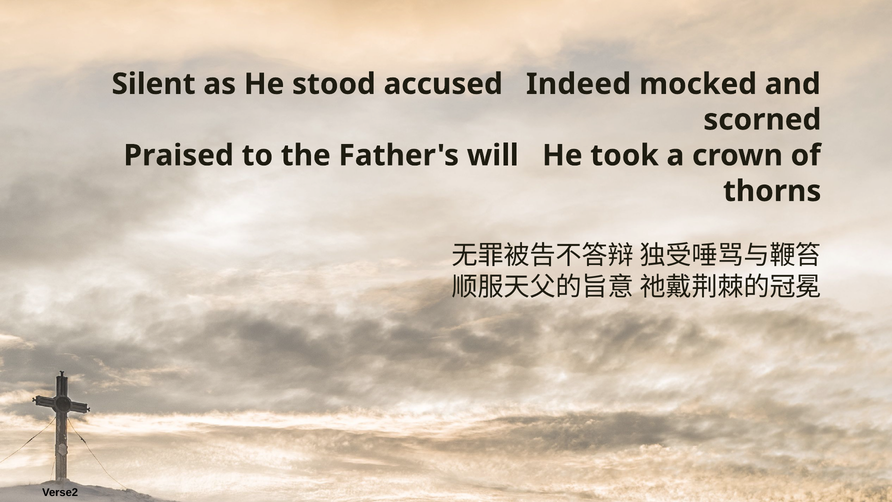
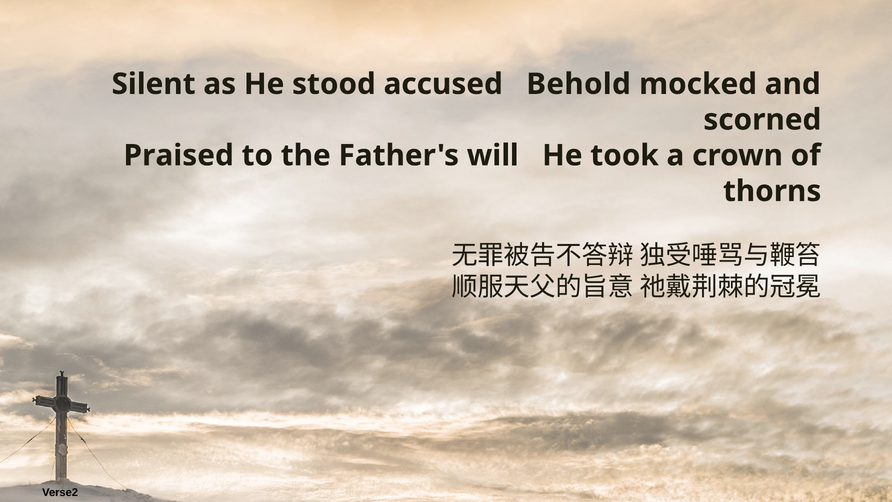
Indeed: Indeed -> Behold (579, 84)
